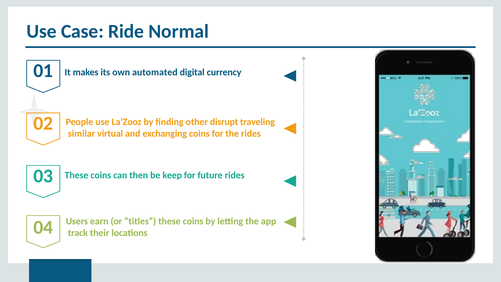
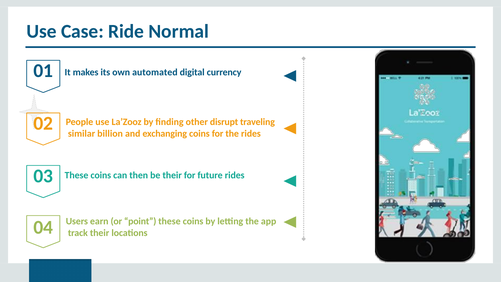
virtual: virtual -> billion (110, 134)
be keep: keep -> their (172, 175)
titles: titles -> point (140, 221)
